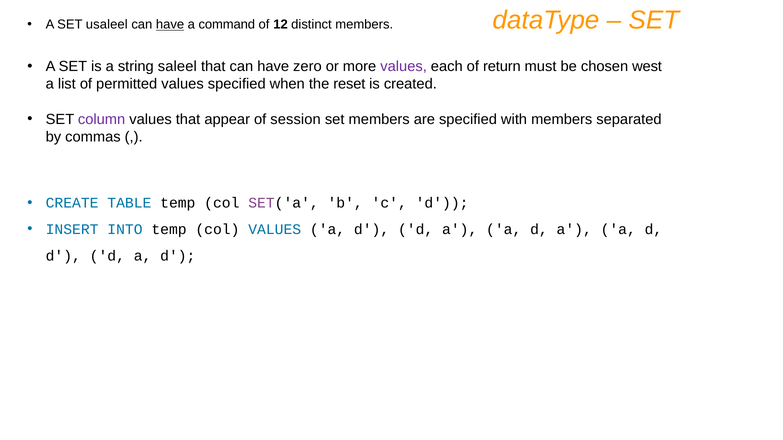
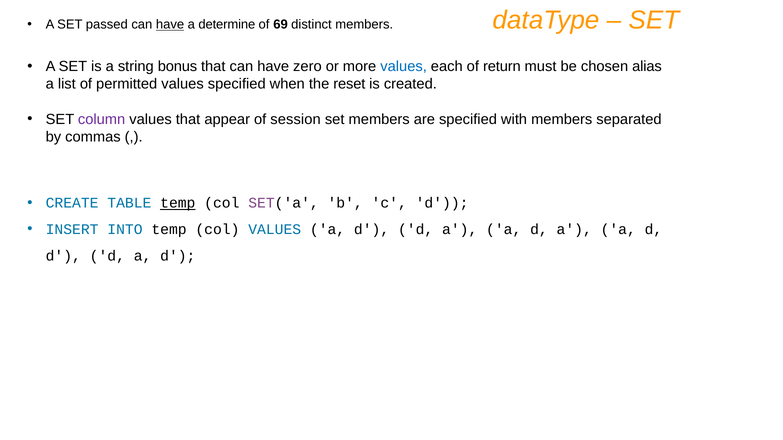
usaleel: usaleel -> passed (107, 25)
command: command -> determine (227, 25)
12: 12 -> 69 (281, 25)
saleel: saleel -> bonus (177, 67)
values colour: purple -> blue (404, 67)
west: west -> alias (647, 67)
temp underline: none -> present (178, 203)
